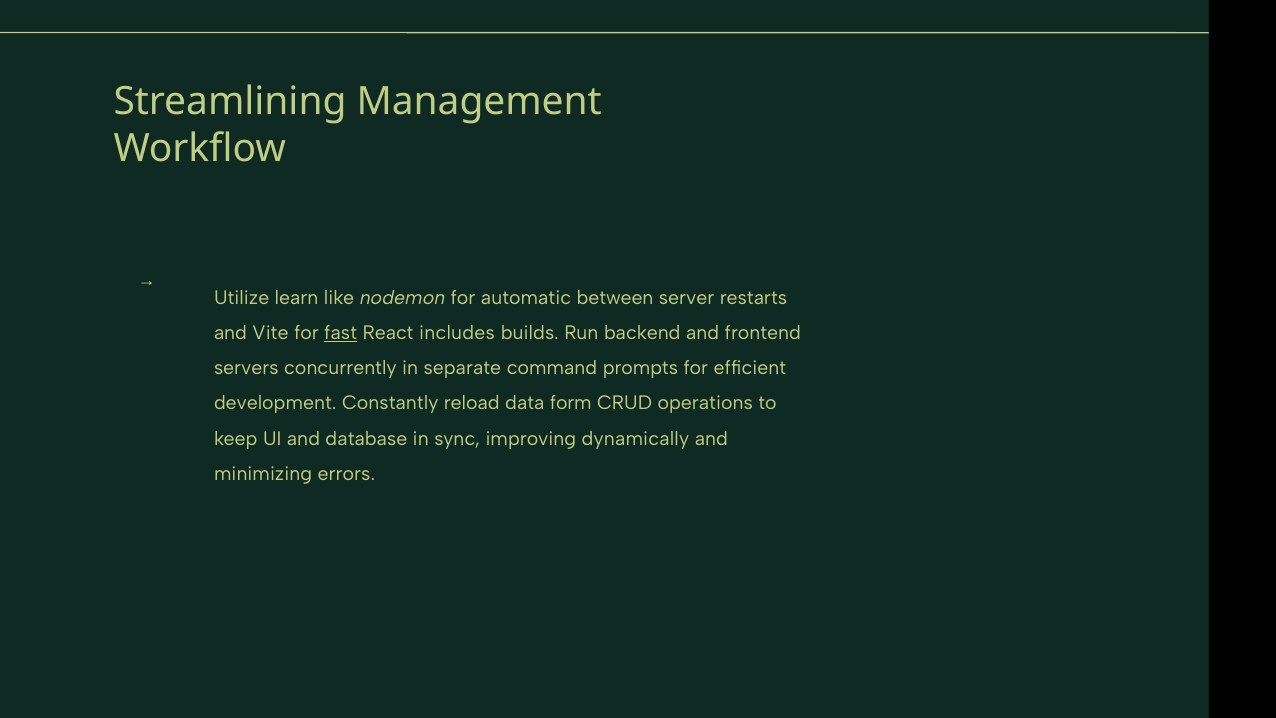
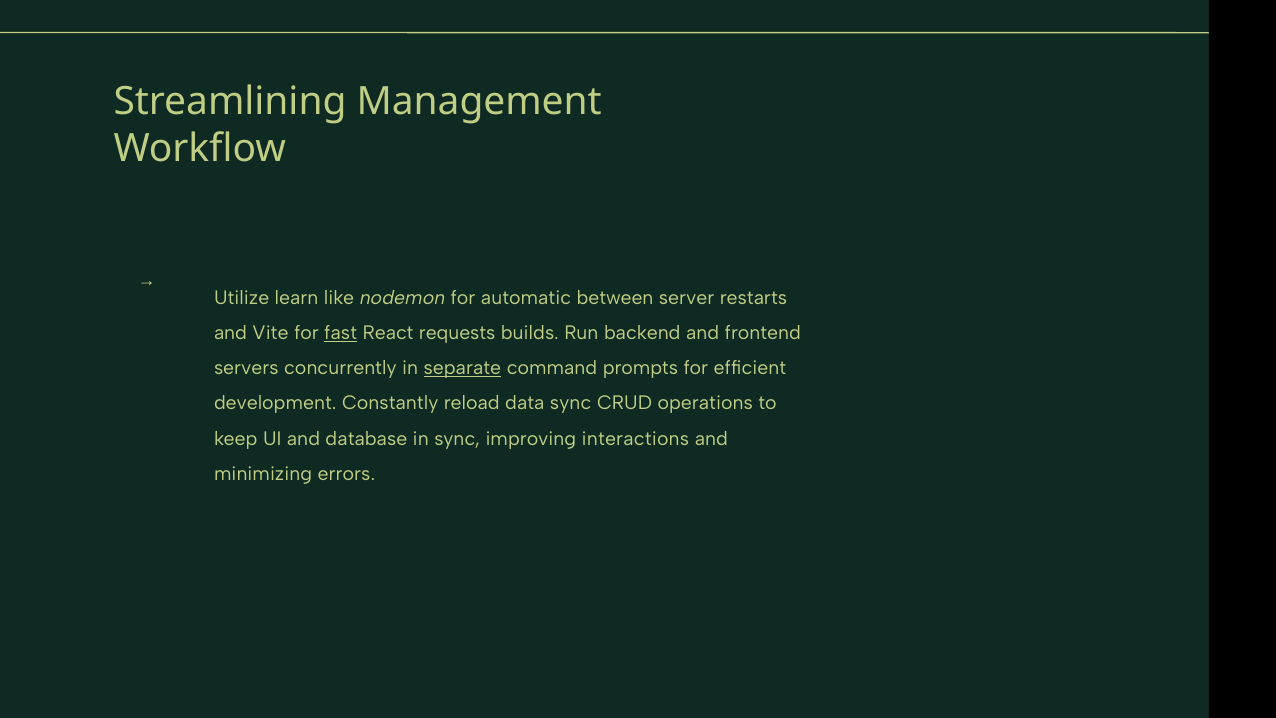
includes: includes -> requests (457, 333)
separate underline: none -> present (462, 368)
data form: form -> sync (571, 403)
dynamically: dynamically -> interactions (635, 439)
